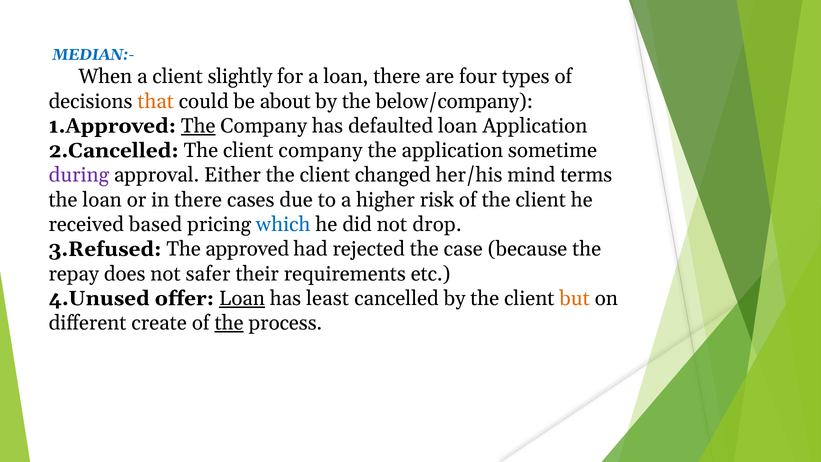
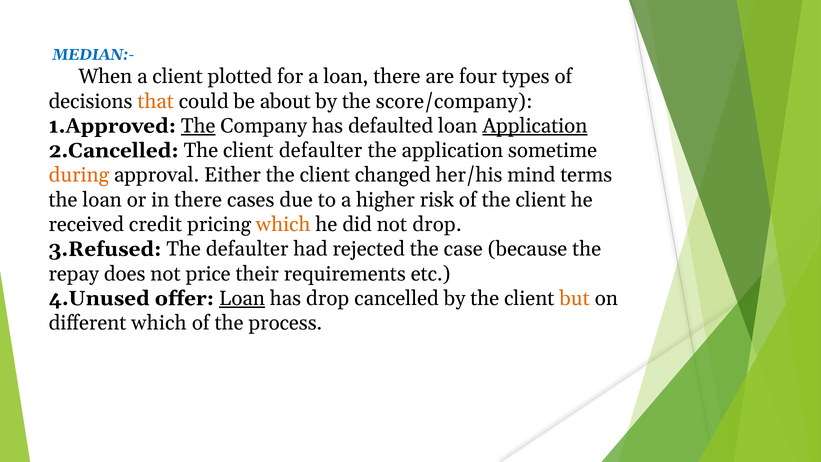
slightly: slightly -> plotted (240, 77)
below/company: below/company -> score/company (454, 101)
Application underline: none -> present (535, 126)
client company: company -> defaulter (320, 150)
during colour: purple -> orange (79, 175)
based: based -> credit (156, 224)
which colour: blue -> orange (283, 224)
The approved: approved -> defaulter (247, 249)
safer: safer -> price (208, 274)
has least: least -> drop (328, 298)
different create: create -> which (159, 323)
the underline: present -> none (229, 323)
